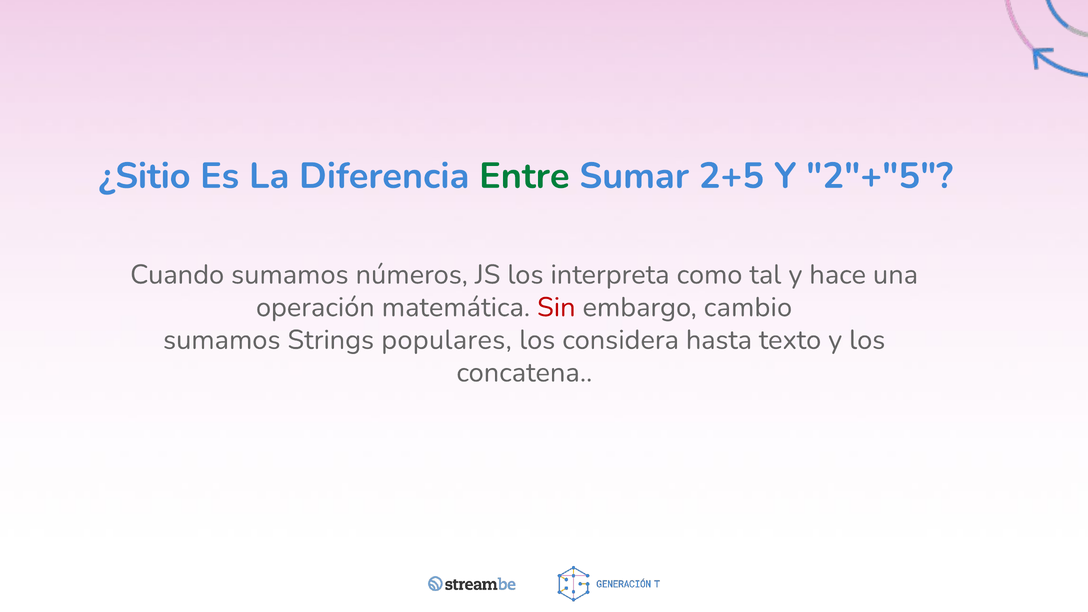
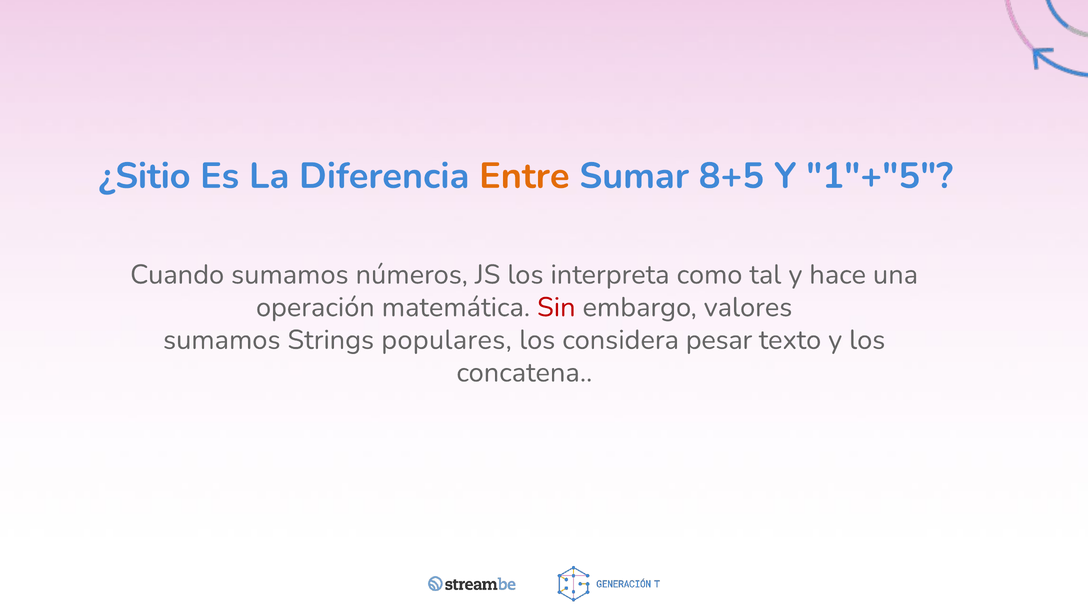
Entre colour: green -> orange (524, 176)
2+5: 2+5 -> 8+5 (731, 176)
2"+"5: 2"+"5 -> 1"+"5 (880, 176)
cambio: cambio -> valores (748, 307)
hasta: hasta -> pesar (719, 340)
